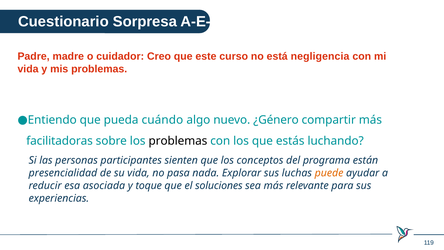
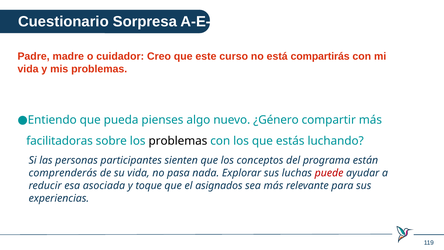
negligencia: negligencia -> compartirás (320, 56)
cuándo: cuándo -> pienses (162, 120)
presencialidad: presencialidad -> comprenderás (63, 173)
puede colour: orange -> red (329, 173)
soluciones: soluciones -> asignados (219, 185)
